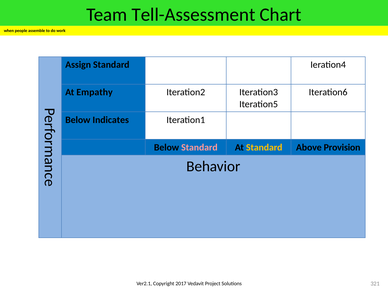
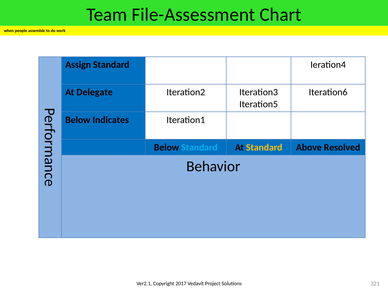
Tell-Assessment: Tell-Assessment -> File-Assessment (193, 15)
Empathy: Empathy -> Delegate (95, 92)
Standard colour: pink -> light blue (199, 147)
Provision: Provision -> Resolved (342, 147)
